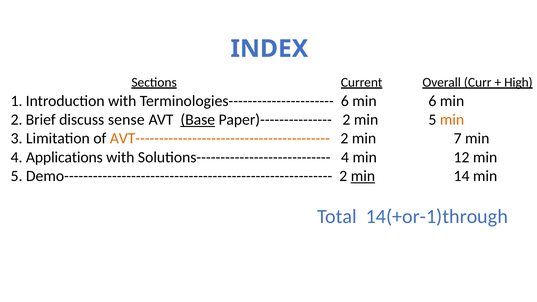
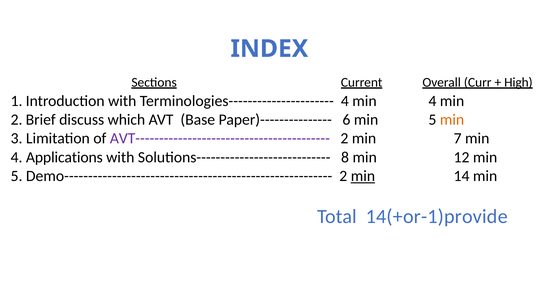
Terminologies---------------------- 6: 6 -> 4 (345, 101)
6: 6 -> 4 (432, 101)
sense: sense -> which (126, 120)
Base underline: present -> none (198, 120)
Paper)--------------- 2: 2 -> 6 (346, 120)
AVT----------------------------------------- colour: orange -> purple (220, 138)
Solutions---------------------------- 4: 4 -> 8 (345, 157)
14(+or-1)through: 14(+or-1)through -> 14(+or-1)provide (437, 217)
